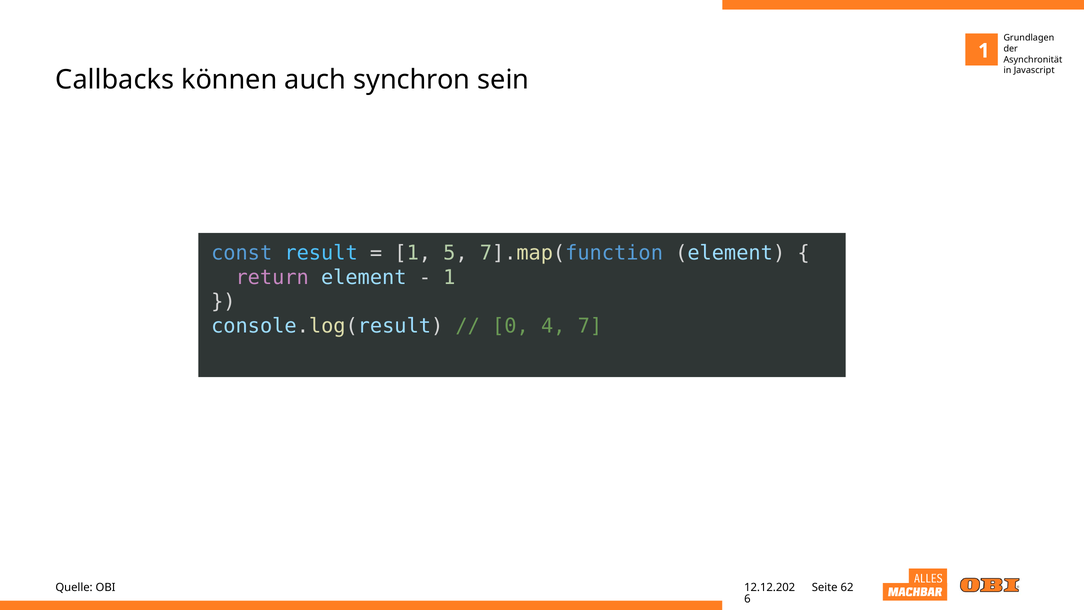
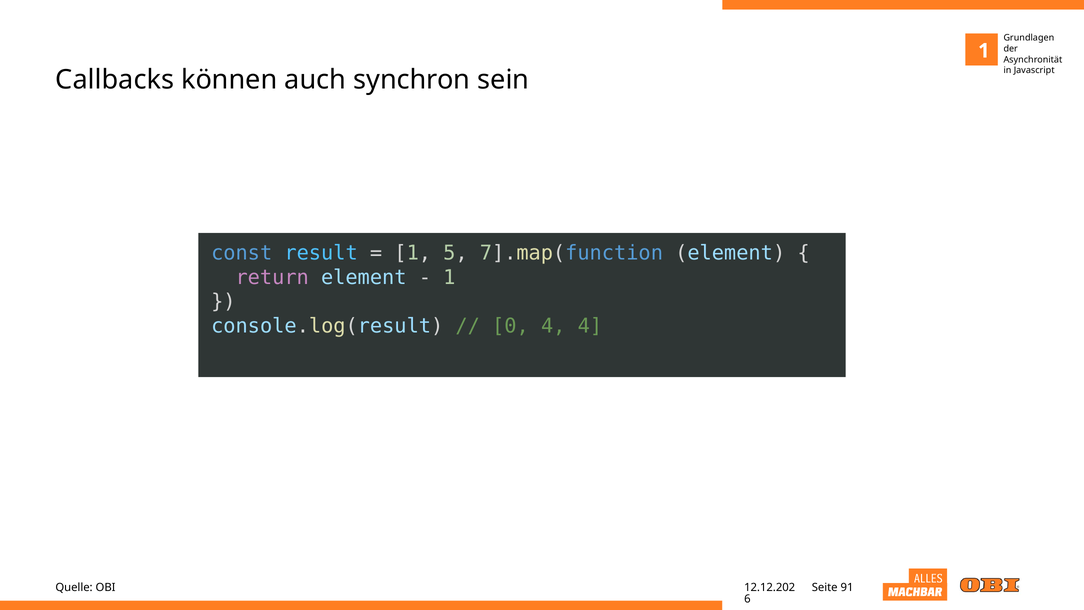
4 7: 7 -> 4 (590, 326)
62: 62 -> 91 (847, 587)
